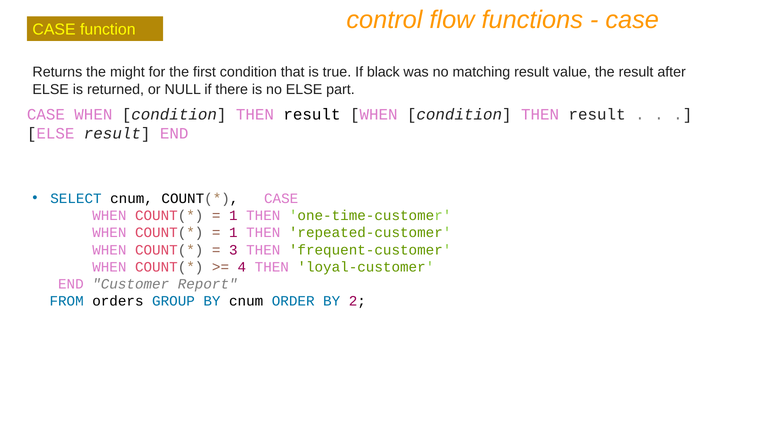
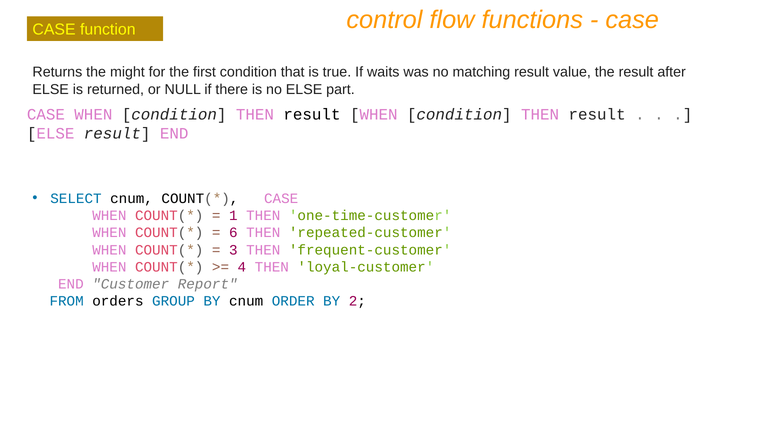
black: black -> waits (383, 72)
1: 1 -> 6 (233, 232)
